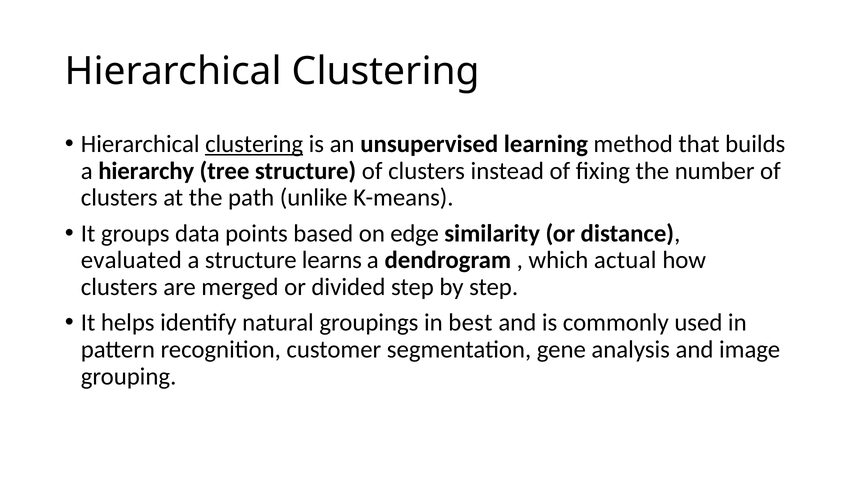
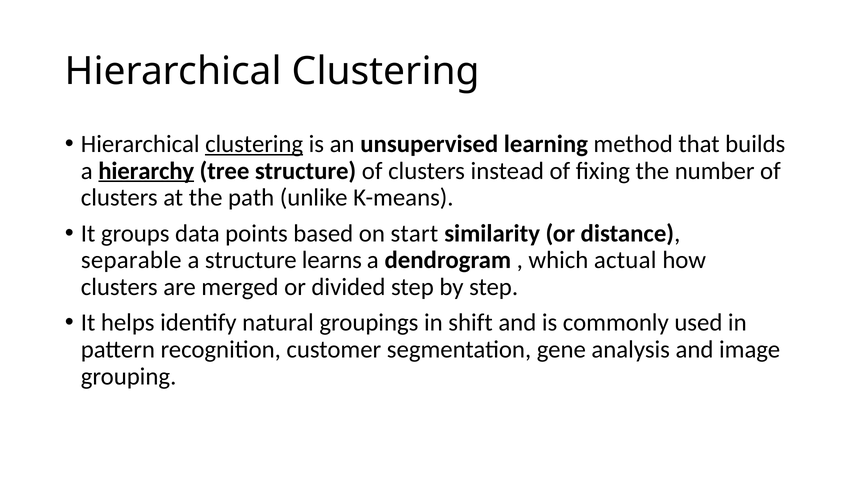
hierarchy underline: none -> present (146, 171)
edge: edge -> start (414, 233)
evaluated: evaluated -> separable (131, 260)
best: best -> shift (471, 322)
